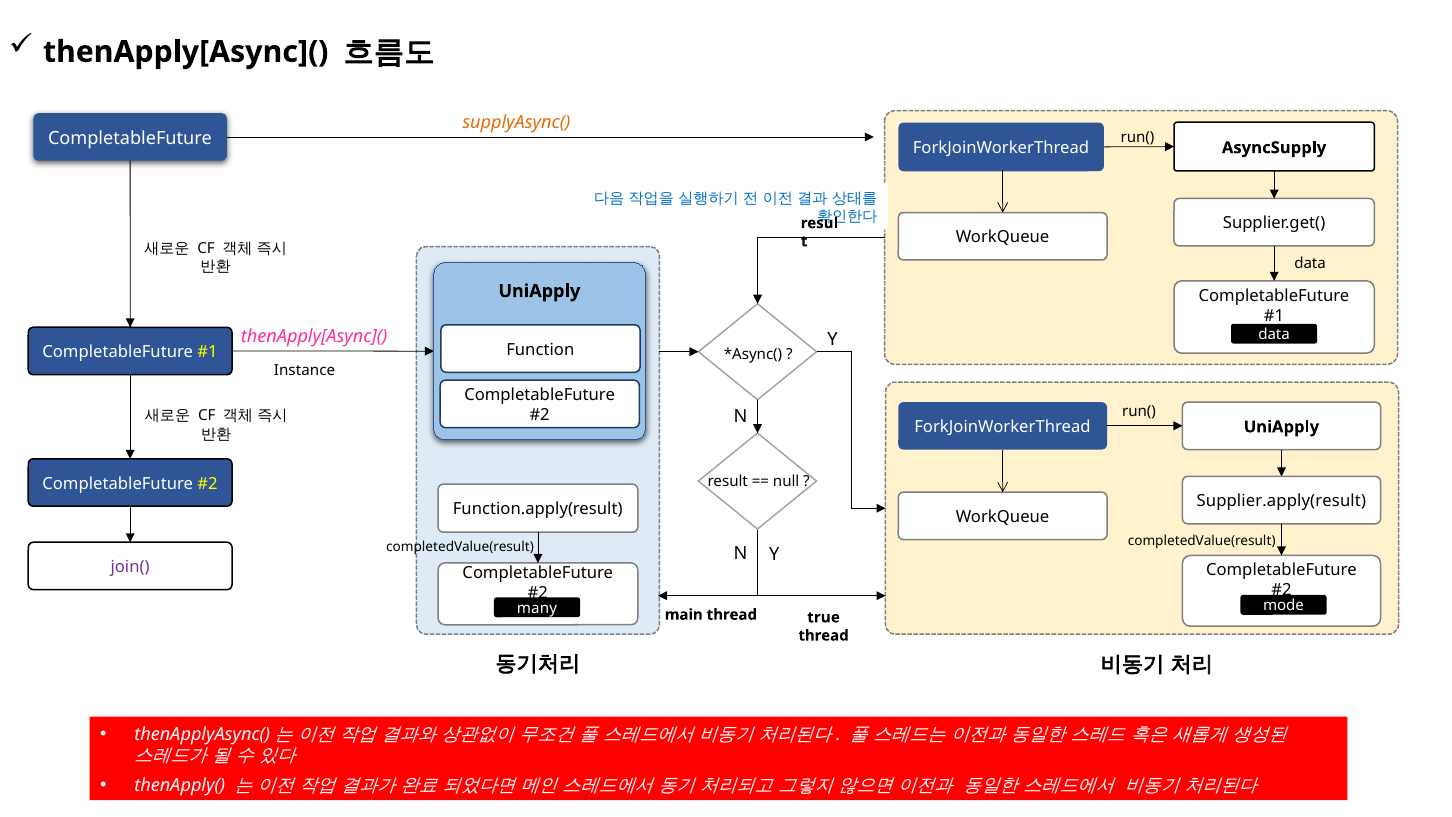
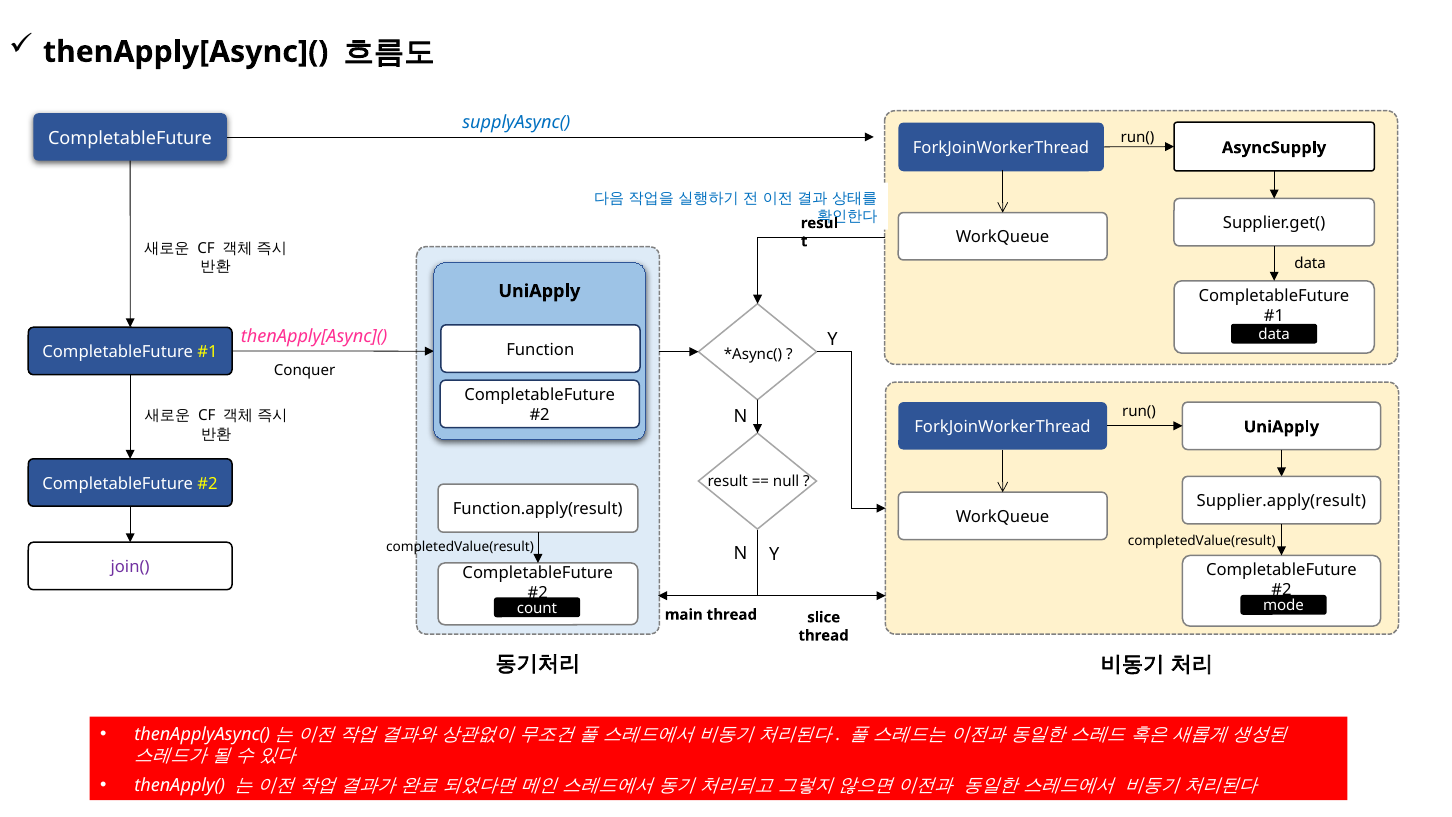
supplyAsync( colour: orange -> blue (516, 123)
Instance: Instance -> Conquer (305, 370)
many: many -> count (537, 608)
true: true -> slice (824, 617)
